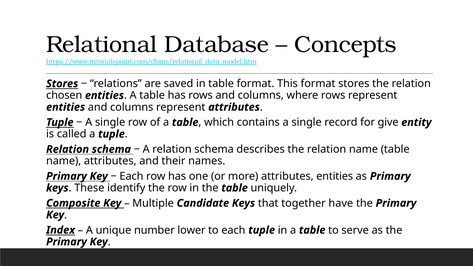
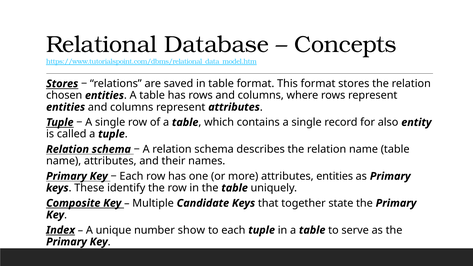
give: give -> also (388, 122)
have: have -> state (341, 203)
lower: lower -> show (191, 230)
